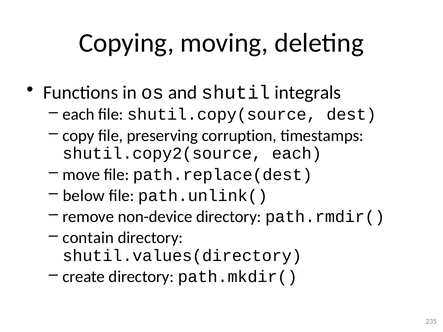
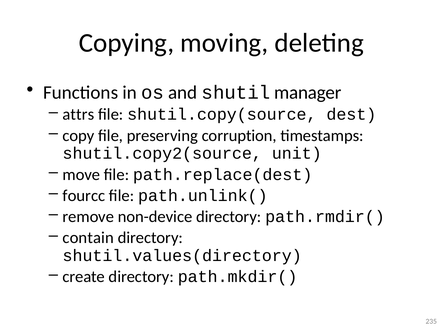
integrals: integrals -> manager (308, 93)
each: each -> attrs (78, 115)
shutil.copy2(source each: each -> unit (297, 154)
below: below -> fourcc (84, 196)
